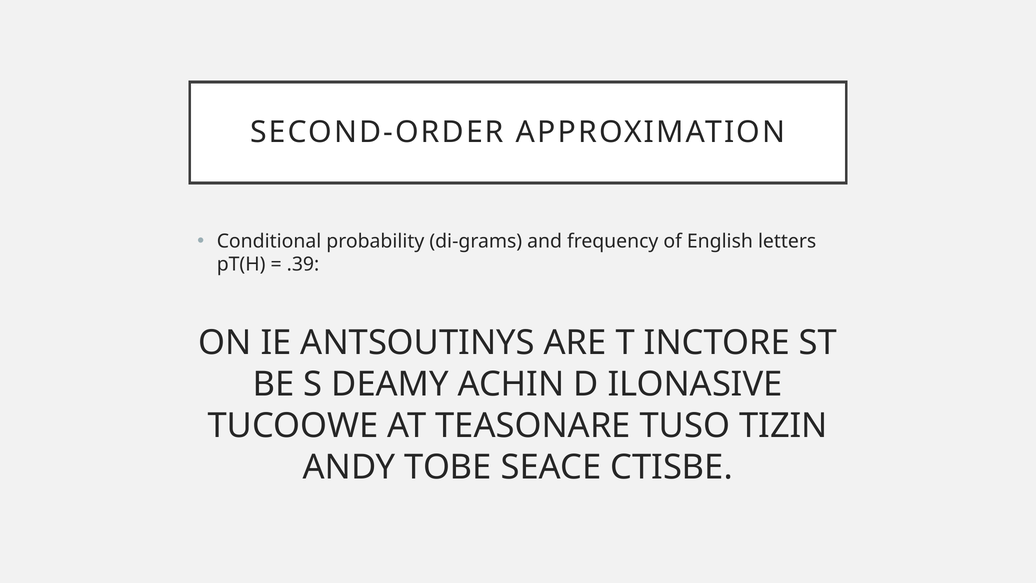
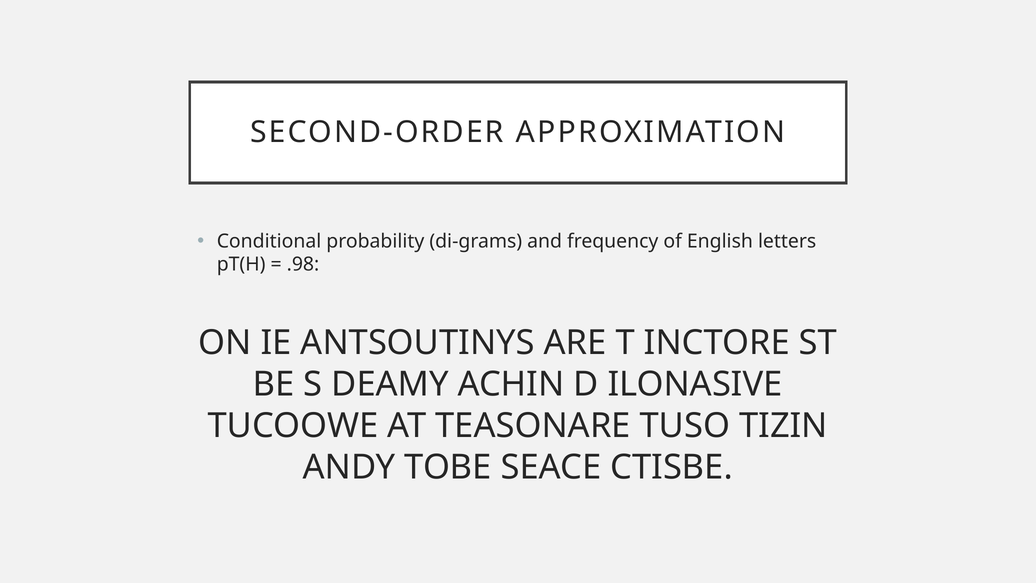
.39: .39 -> .98 (303, 264)
